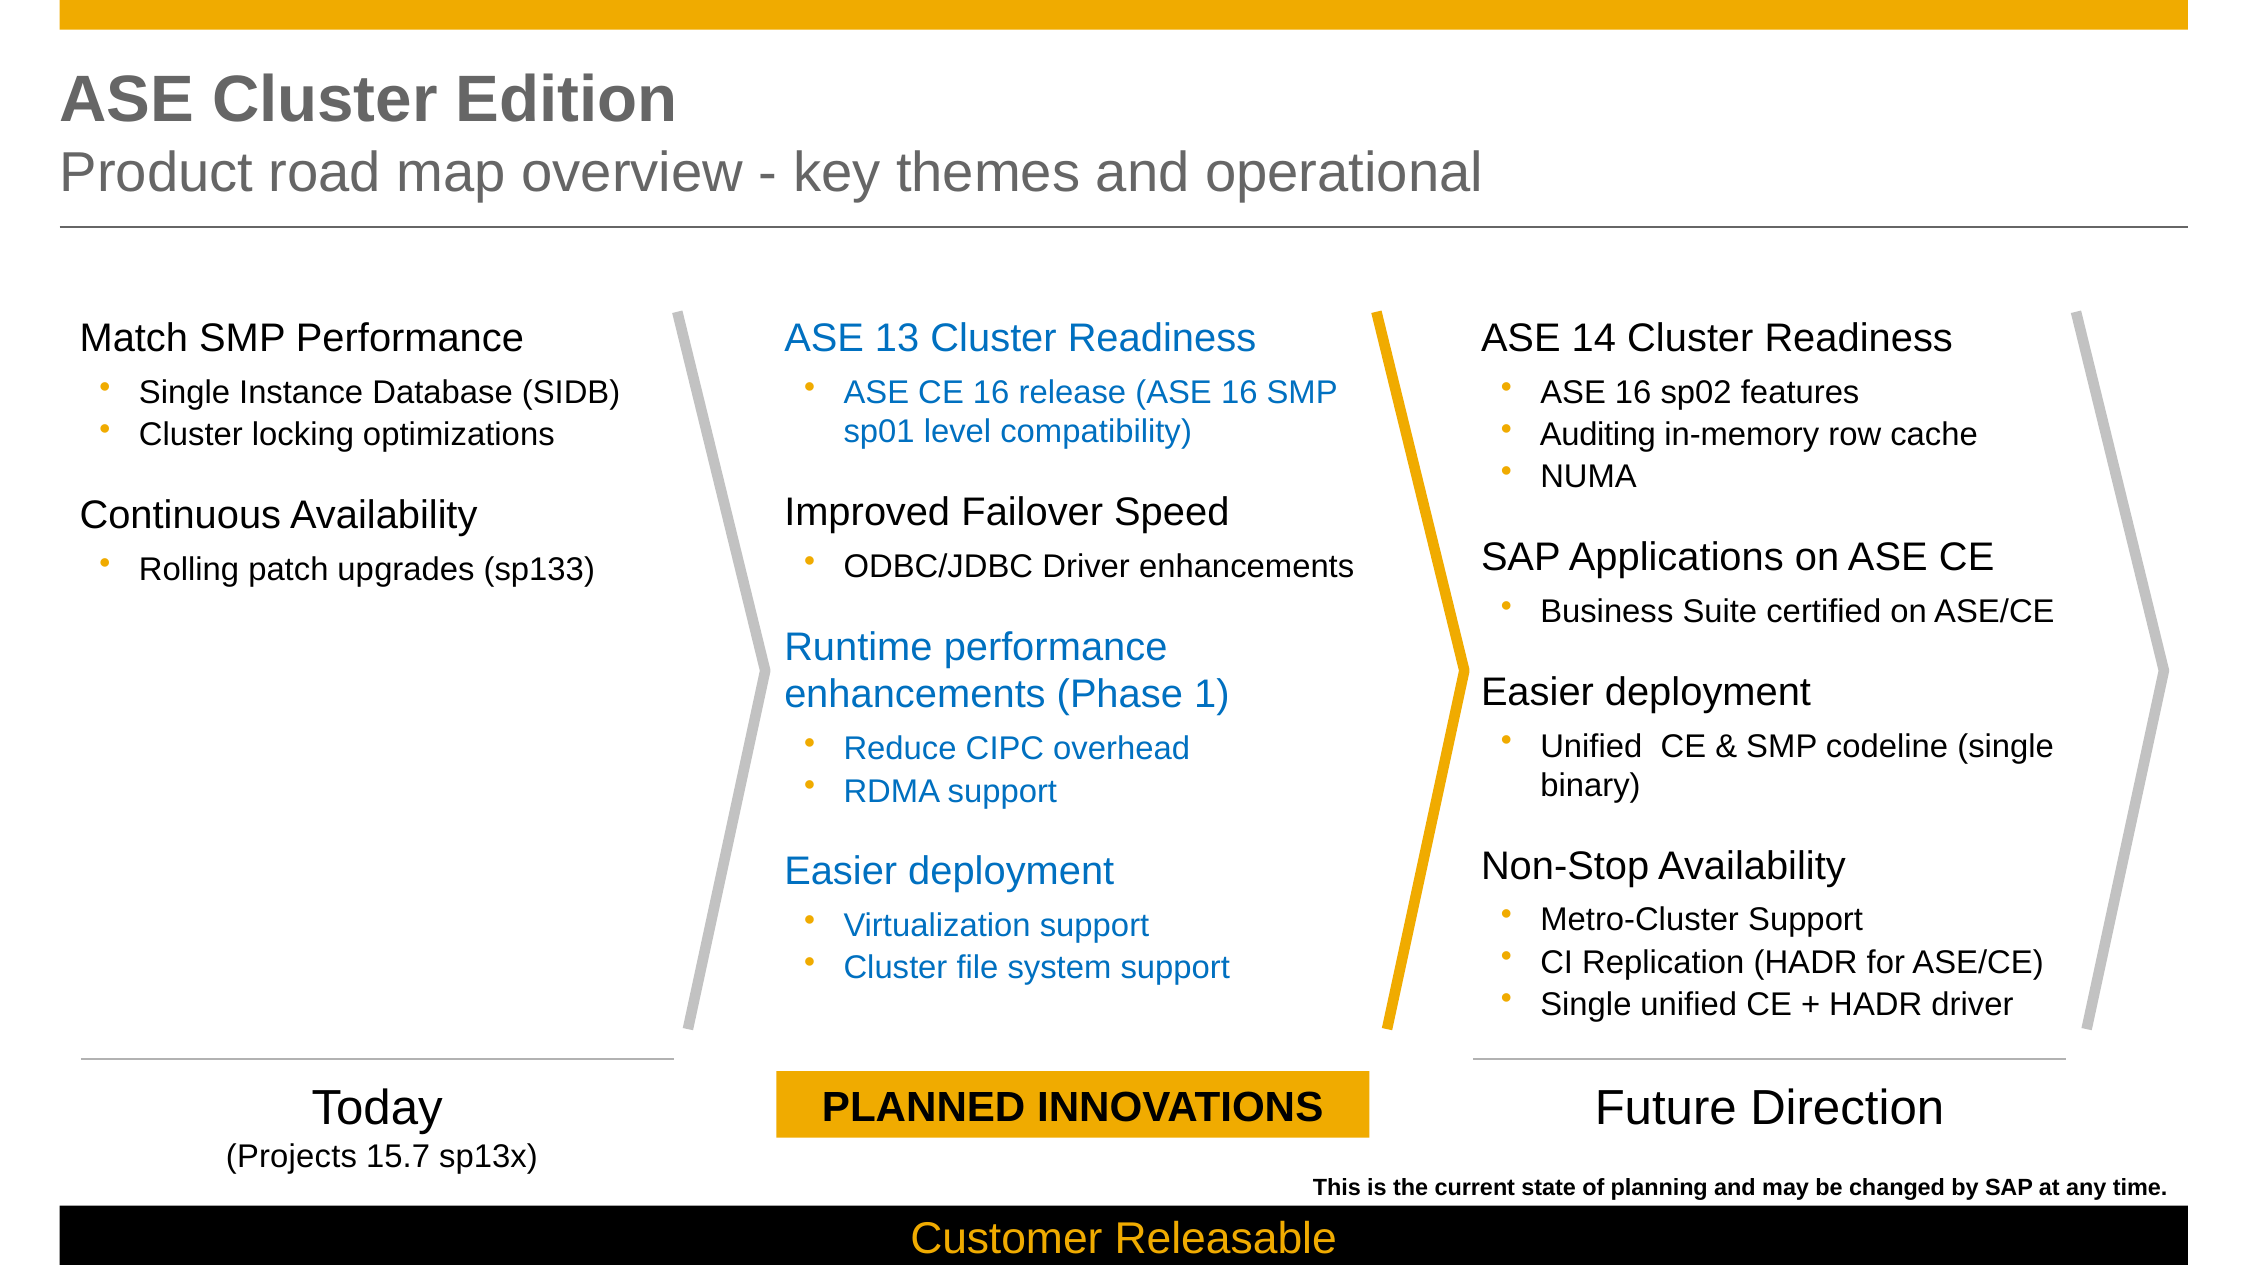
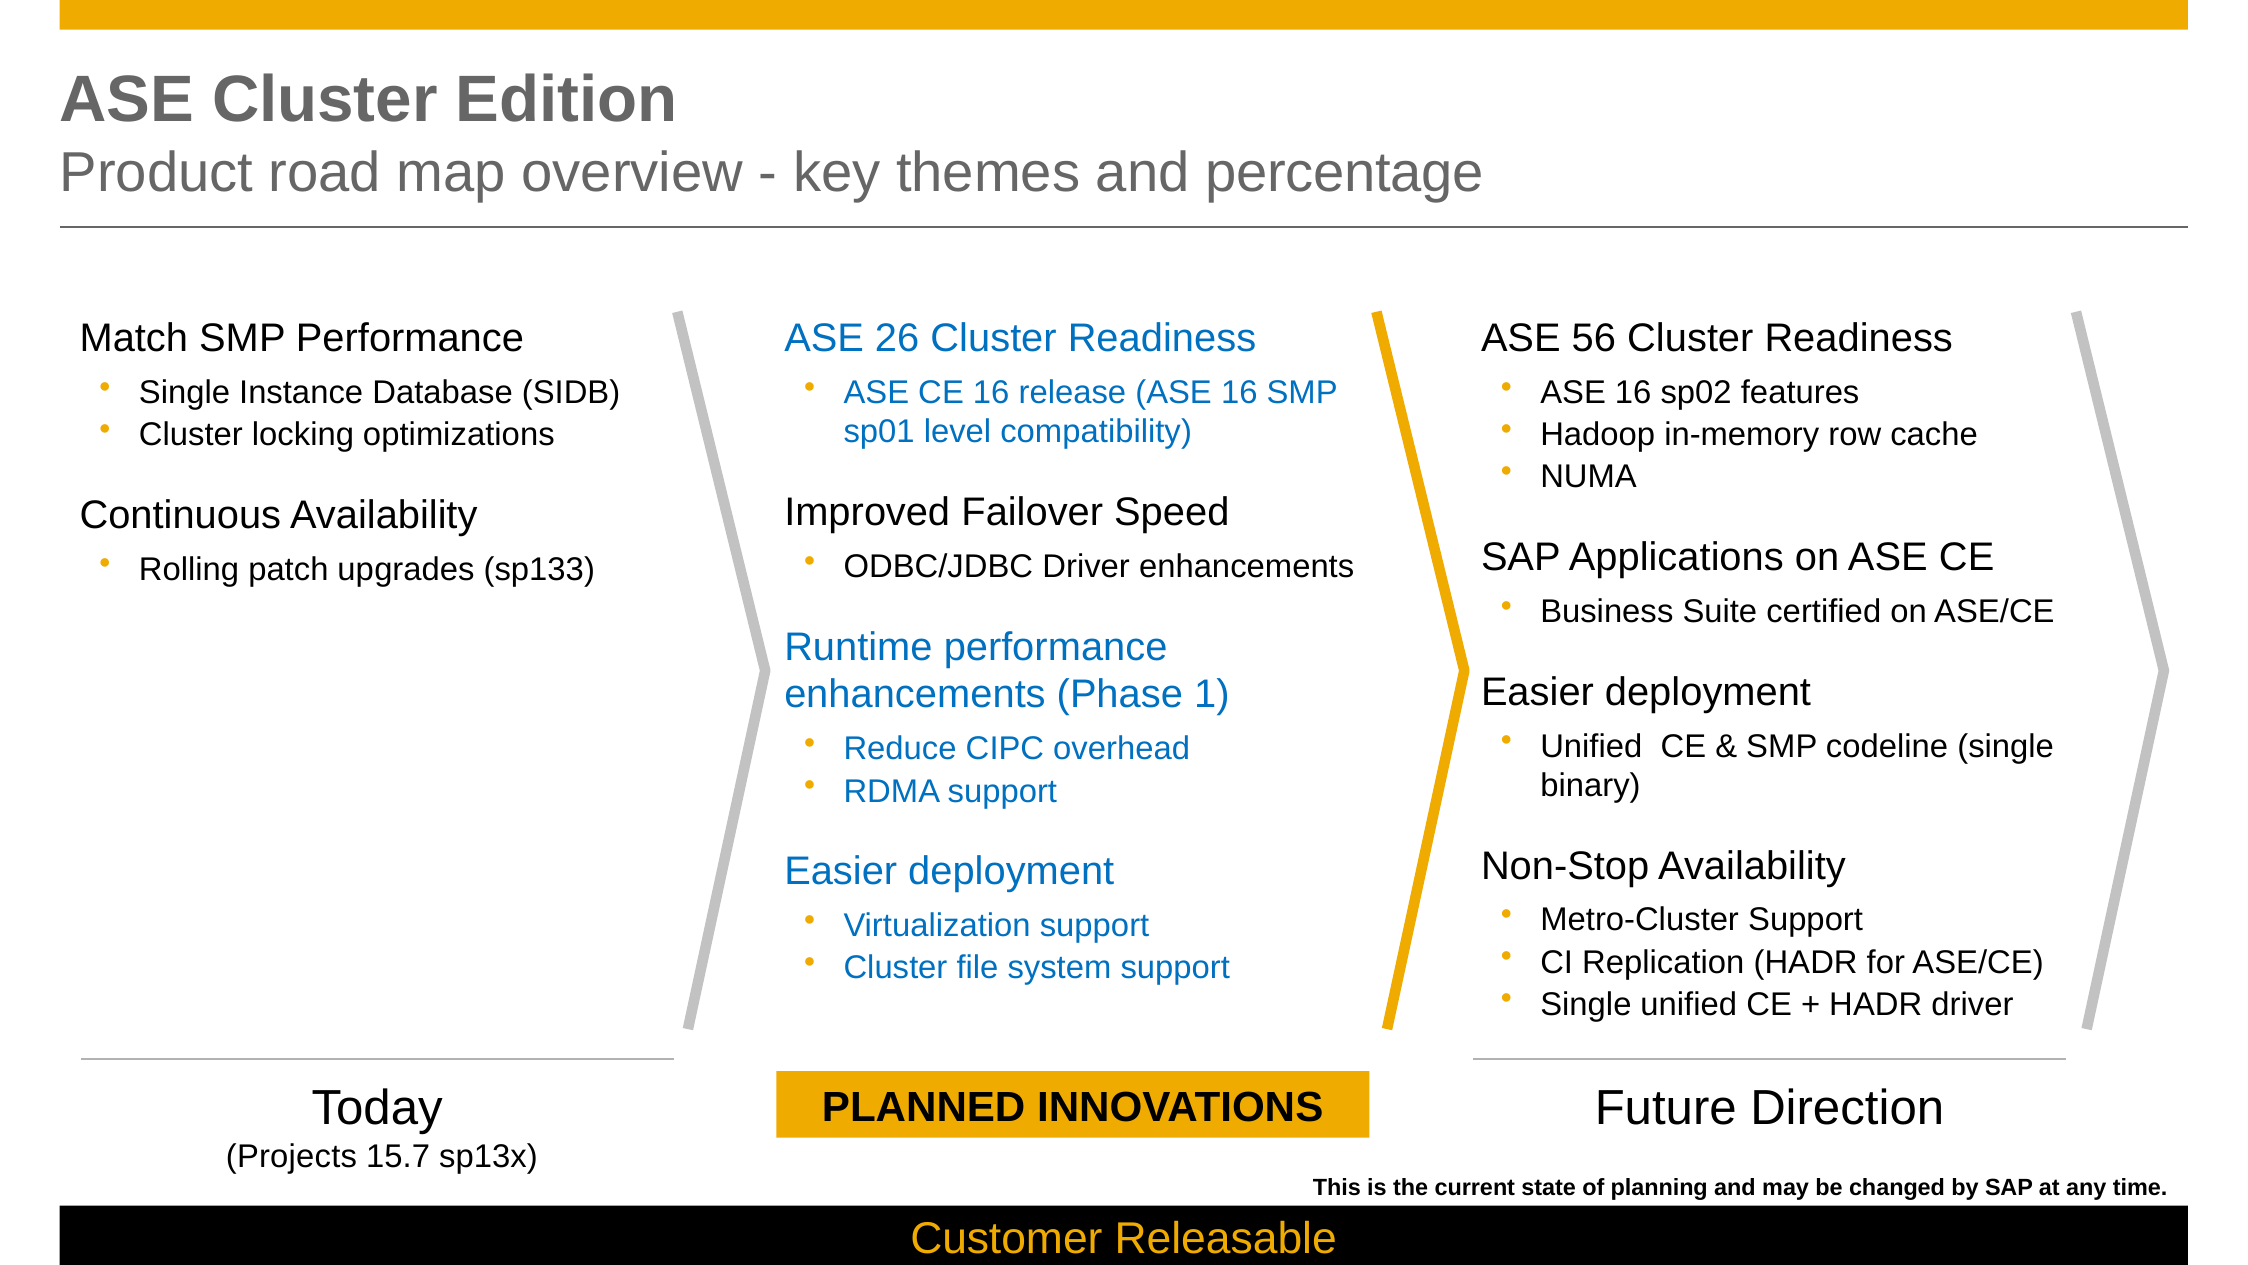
operational: operational -> percentage (1344, 173)
13: 13 -> 26 (897, 338)
14: 14 -> 56 (1594, 338)
Auditing: Auditing -> Hadoop (1598, 435)
